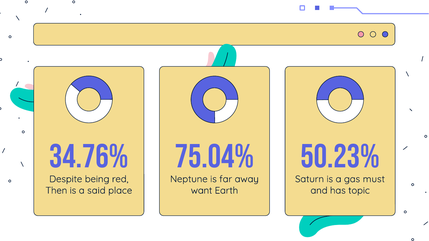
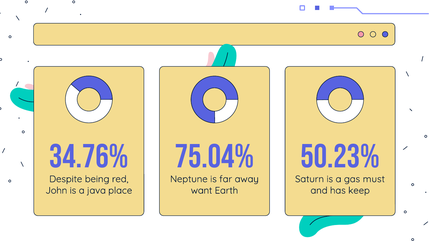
Then: Then -> John (56, 191)
said: said -> java (96, 191)
topic: topic -> keep (359, 191)
